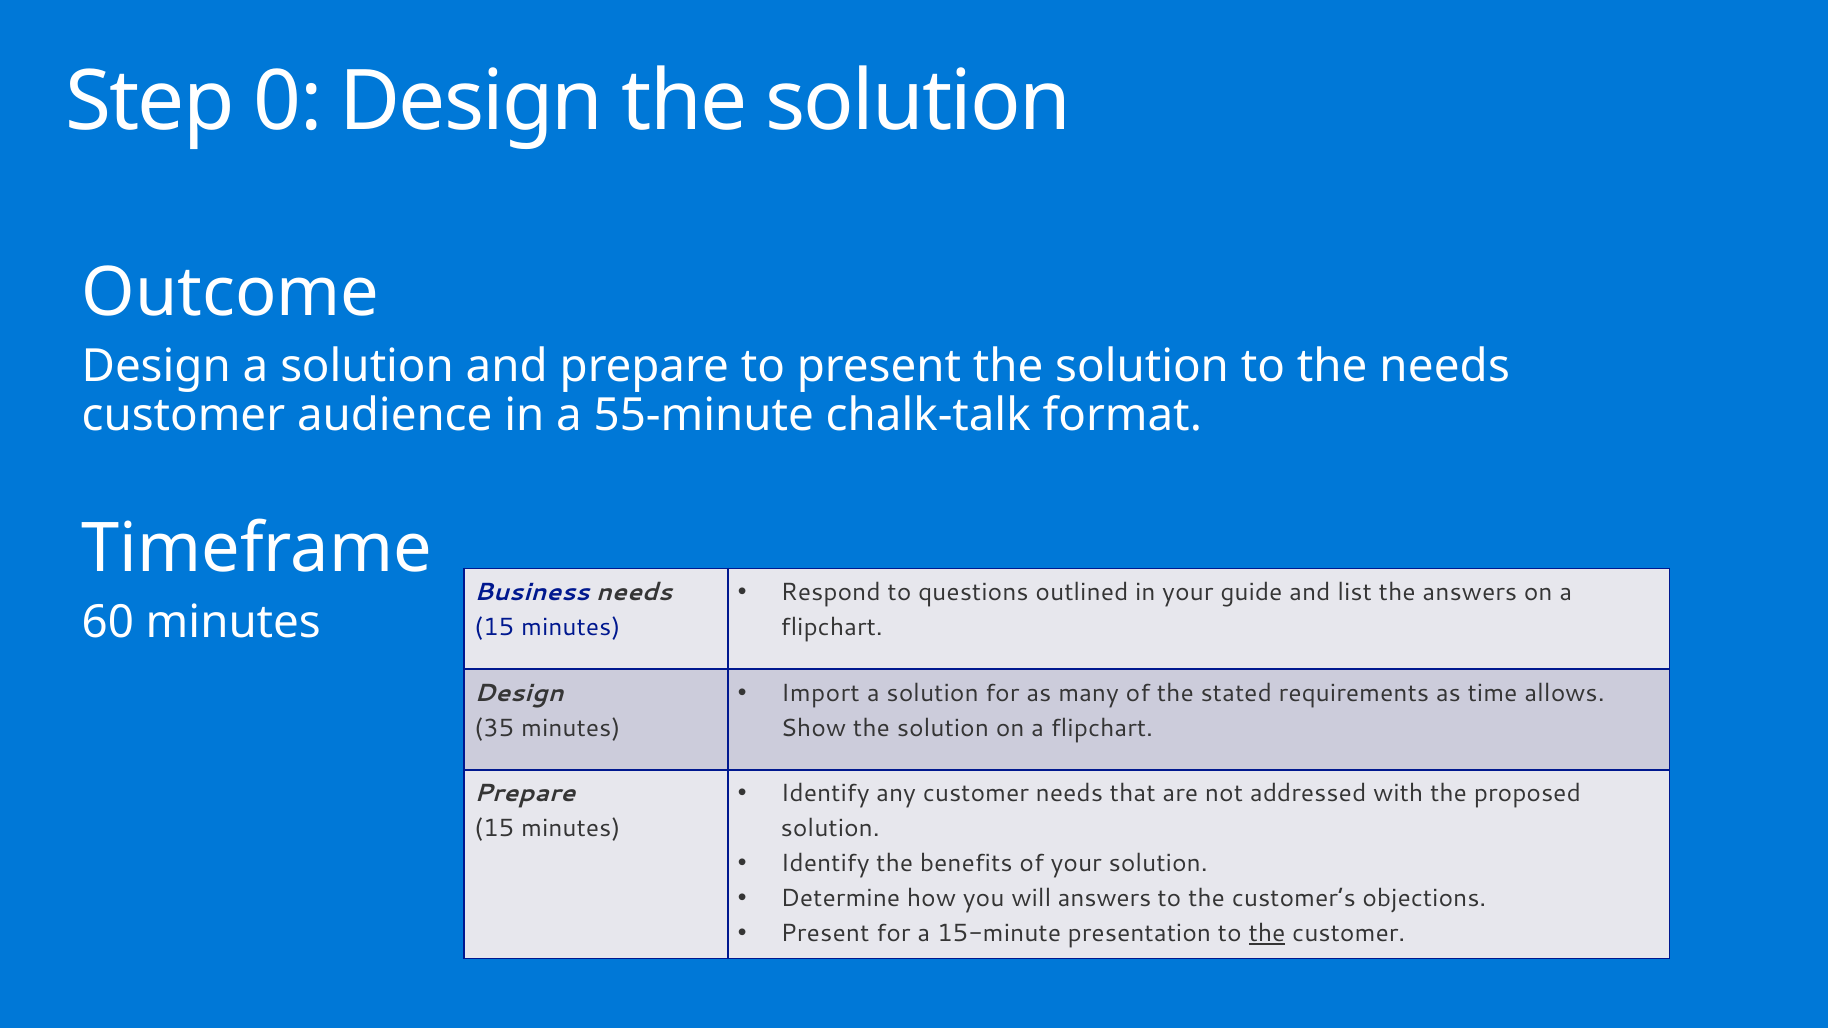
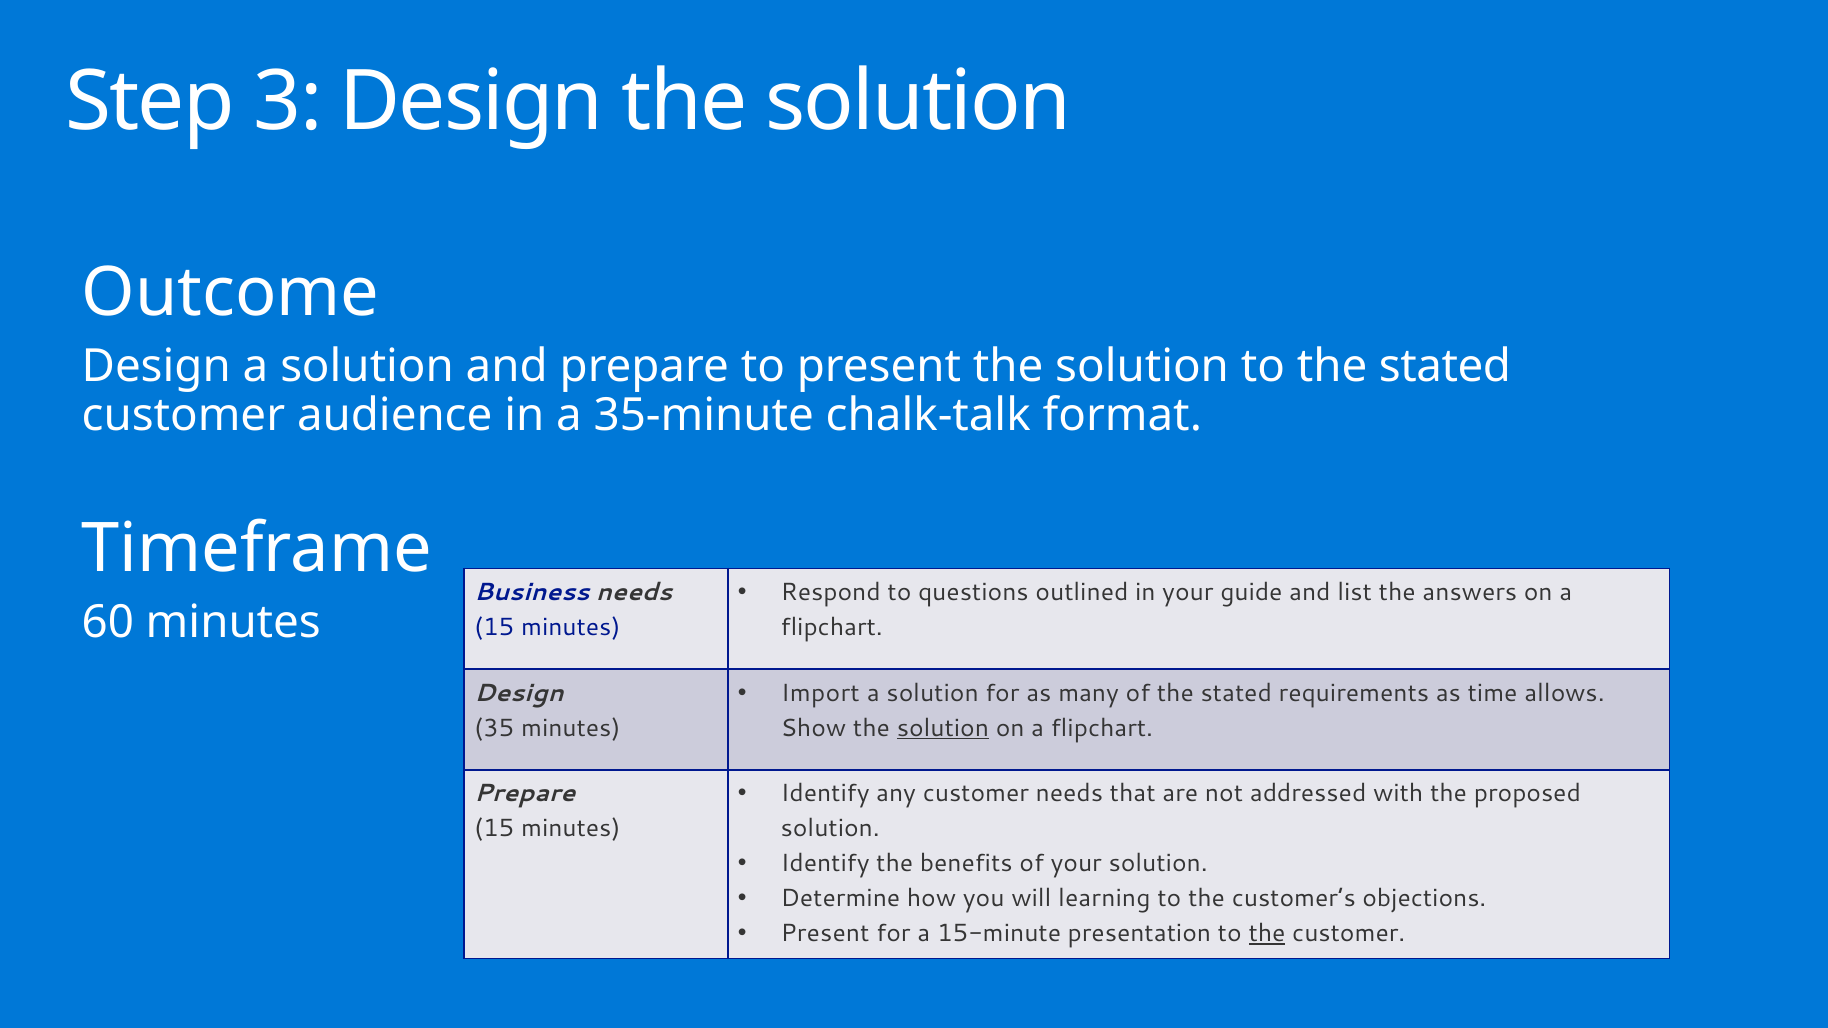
0: 0 -> 3 (288, 102)
to the needs: needs -> stated (1445, 366)
55-minute: 55-minute -> 35-minute (704, 415)
solution underline: none -> present (943, 728)
will answers: answers -> learning (1104, 899)
